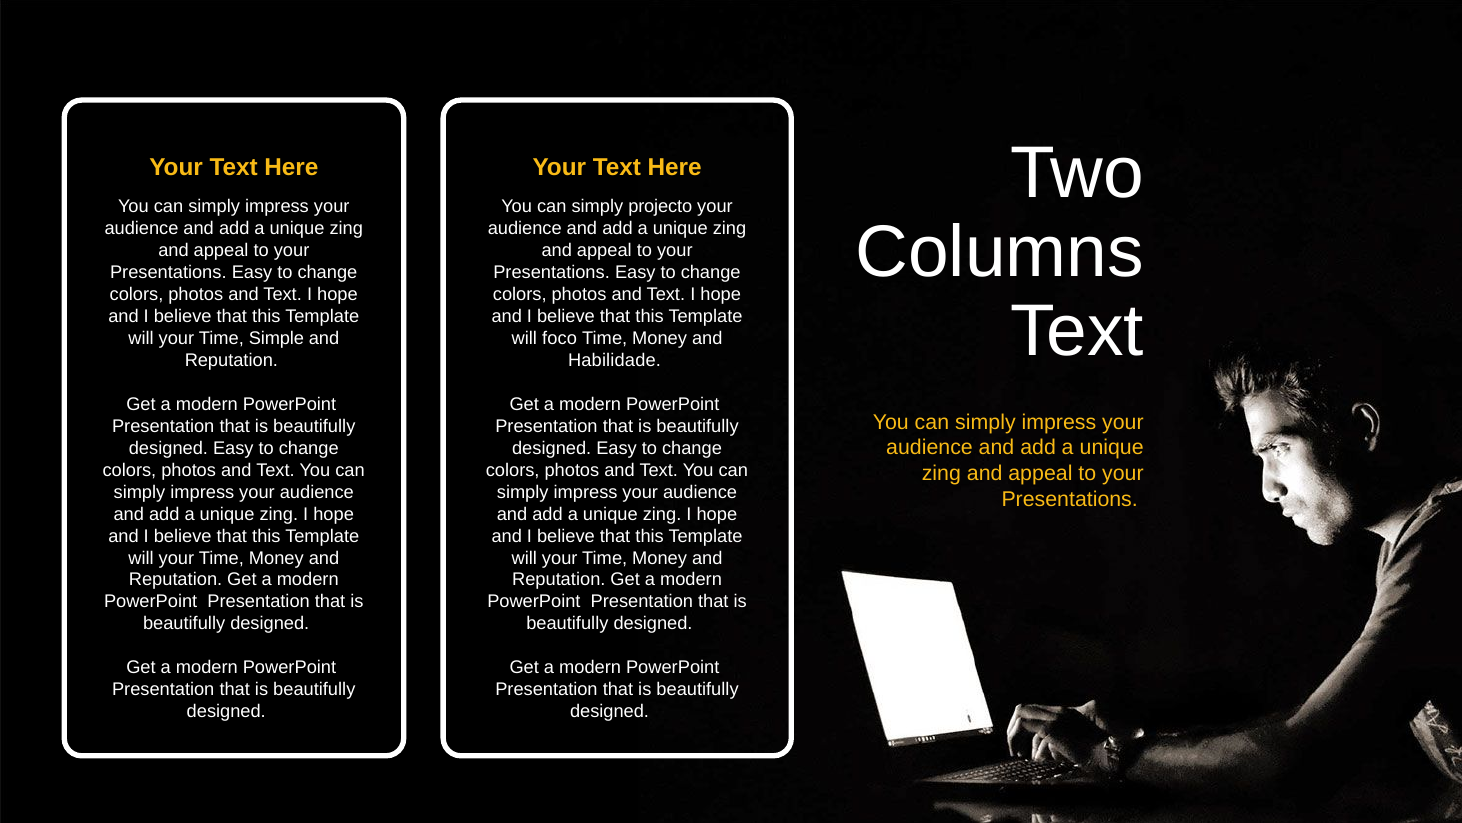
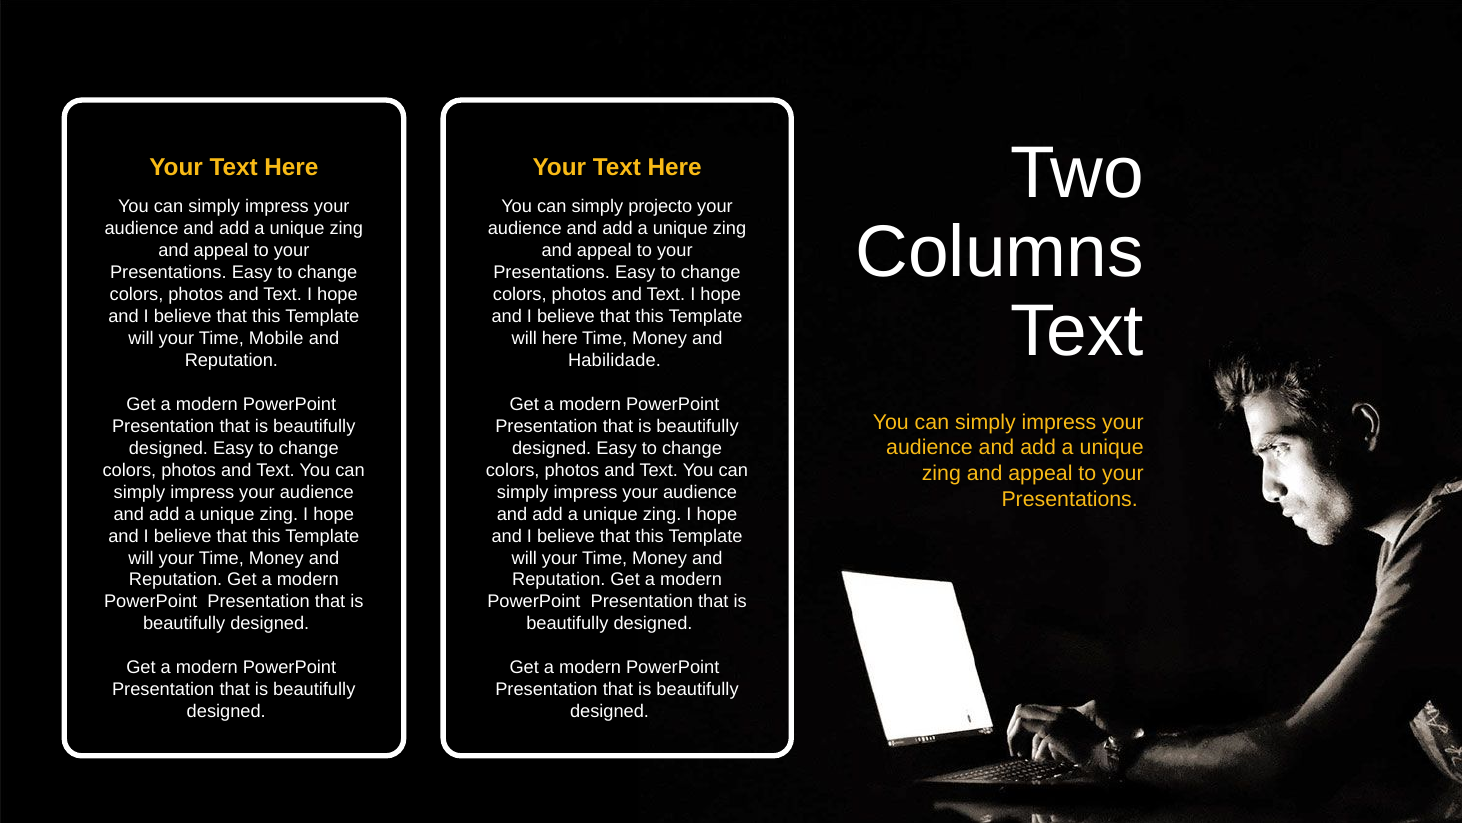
Simple: Simple -> Mobile (276, 338)
will foco: foco -> here (560, 338)
